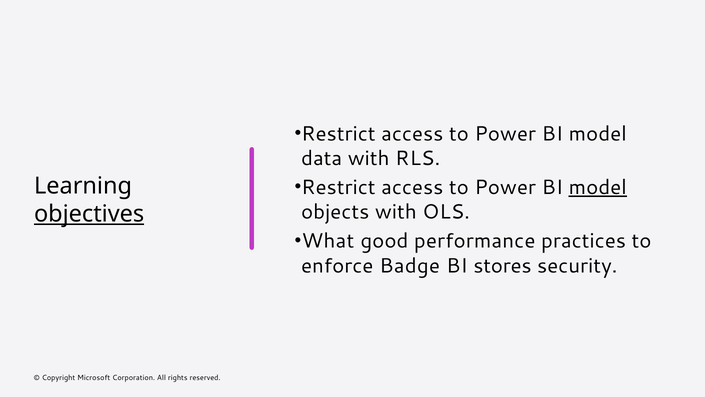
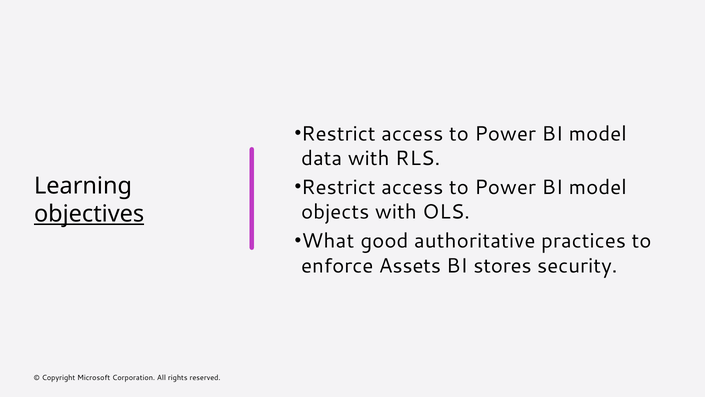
model underline: present -> none (598, 187)
performance: performance -> authoritative (475, 241)
Badge: Badge -> Assets (410, 265)
